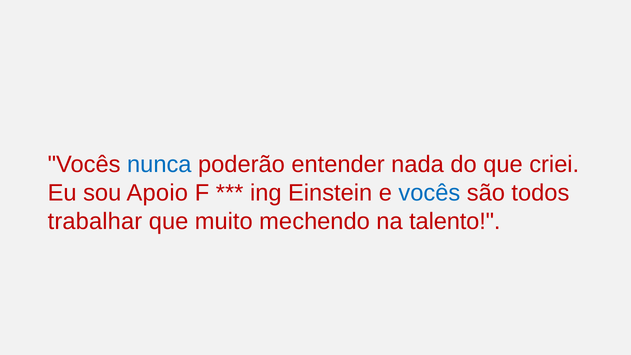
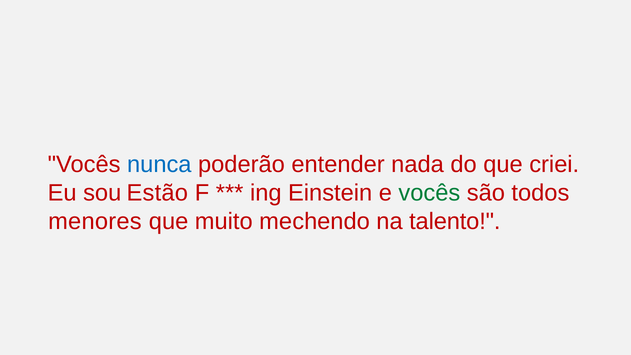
Apoio: Apoio -> Estão (157, 193)
vocês colour: blue -> green (429, 193)
trabalhar: trabalhar -> menores (95, 221)
